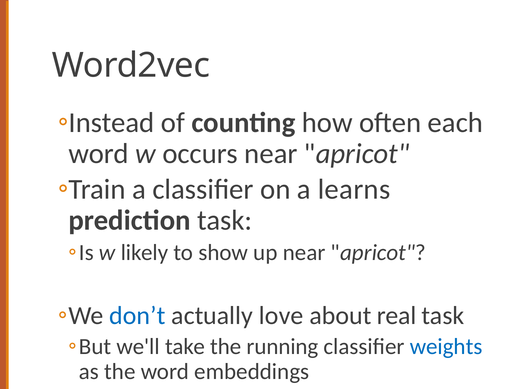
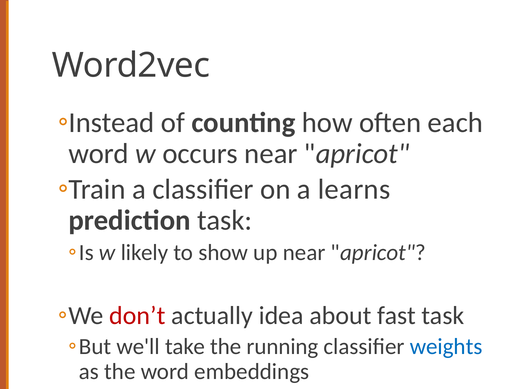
don’t colour: blue -> red (137, 316)
love: love -> idea (281, 316)
real: real -> fast (397, 316)
